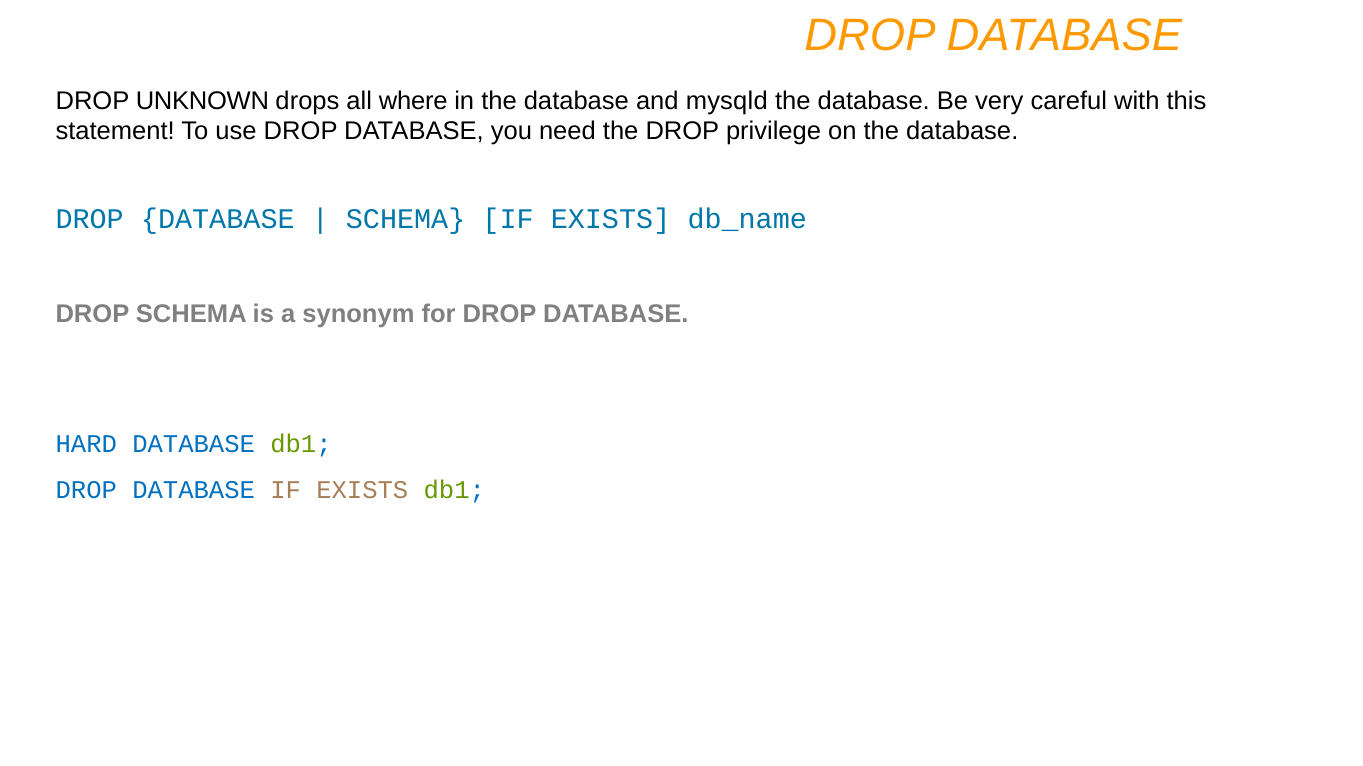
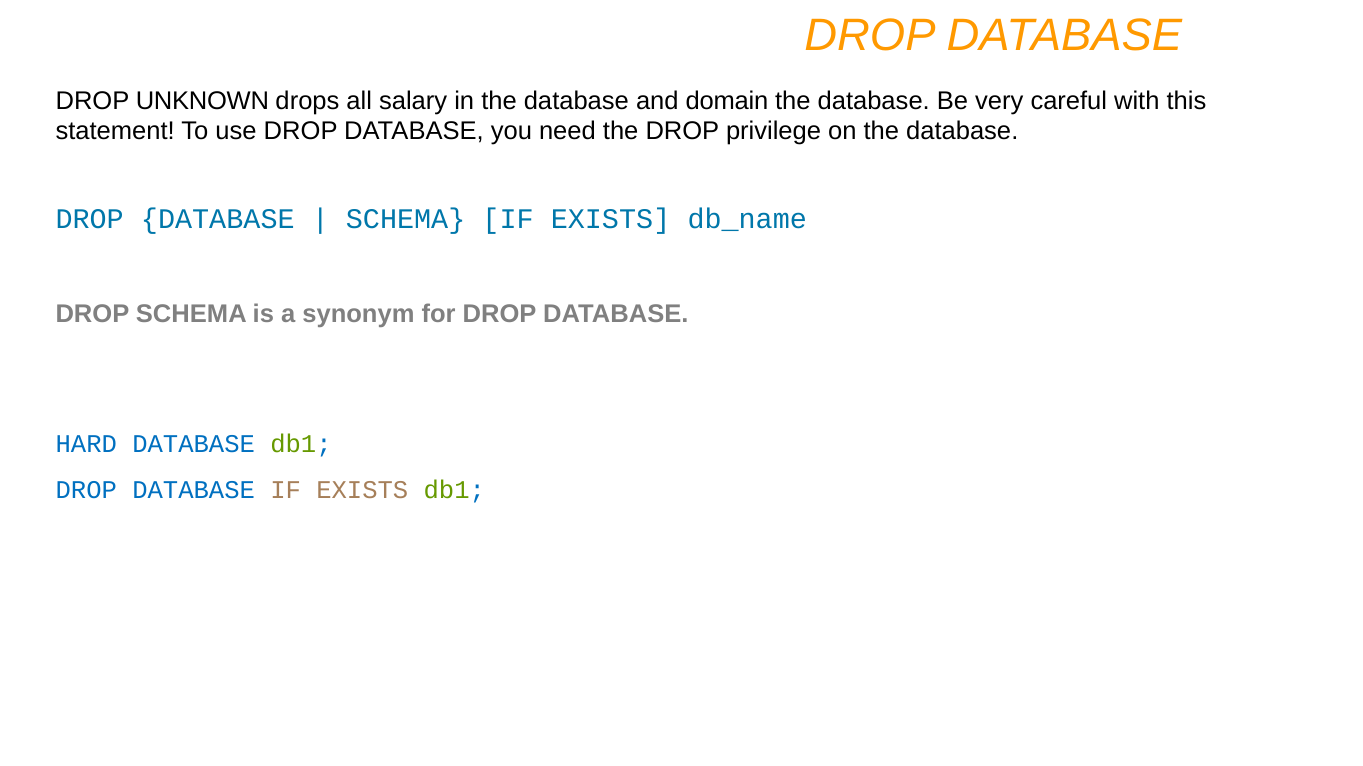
where: where -> salary (413, 101)
mysqld: mysqld -> domain (727, 101)
